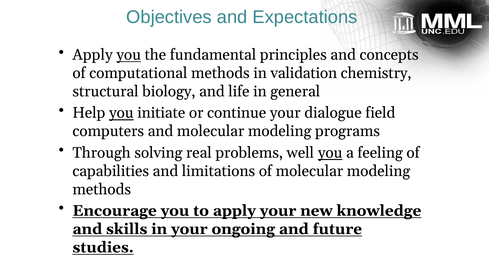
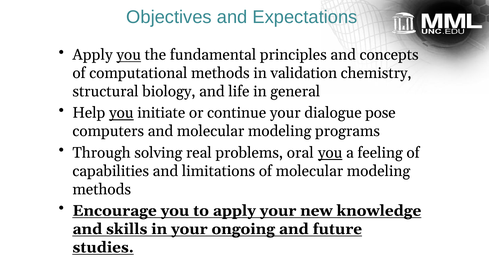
field: field -> pose (380, 113)
well: well -> oral (300, 153)
